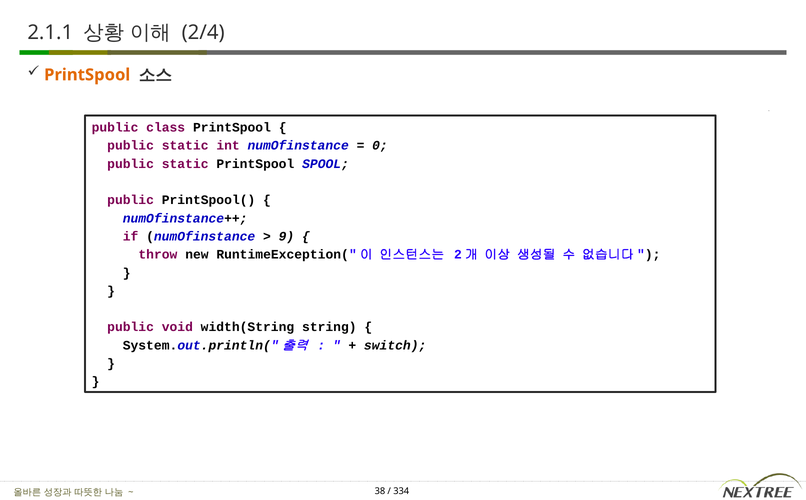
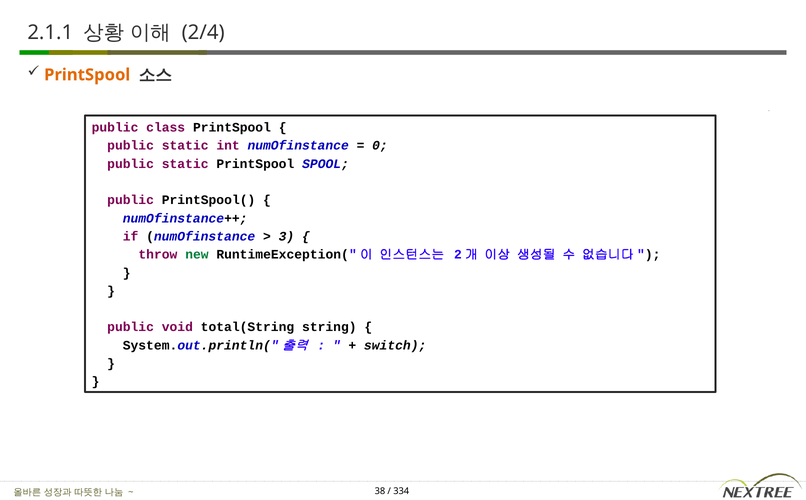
9: 9 -> 3 (286, 237)
new colour: black -> green (197, 255)
width(String: width(String -> total(String (247, 327)
